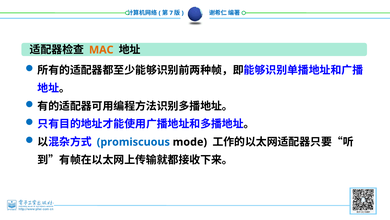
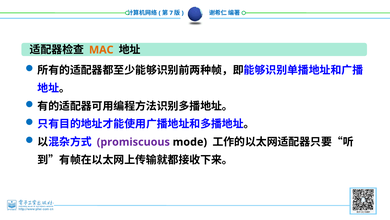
promiscuous colour: blue -> purple (133, 142)
